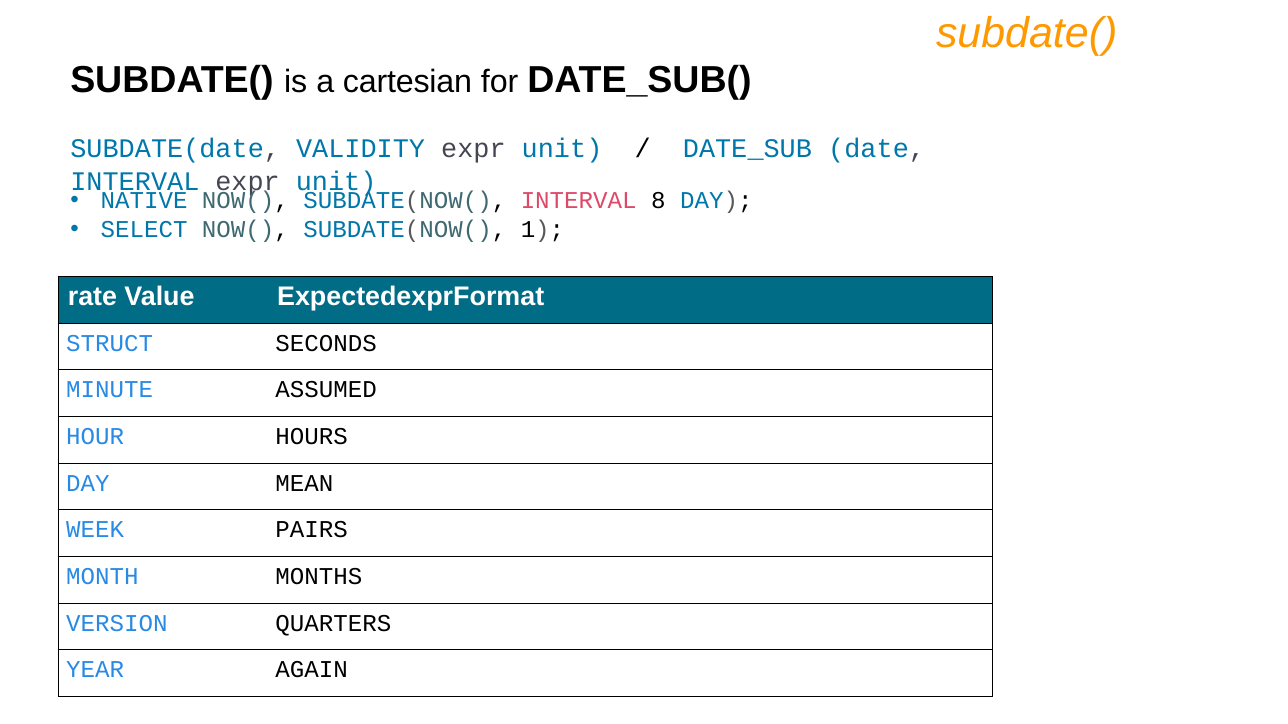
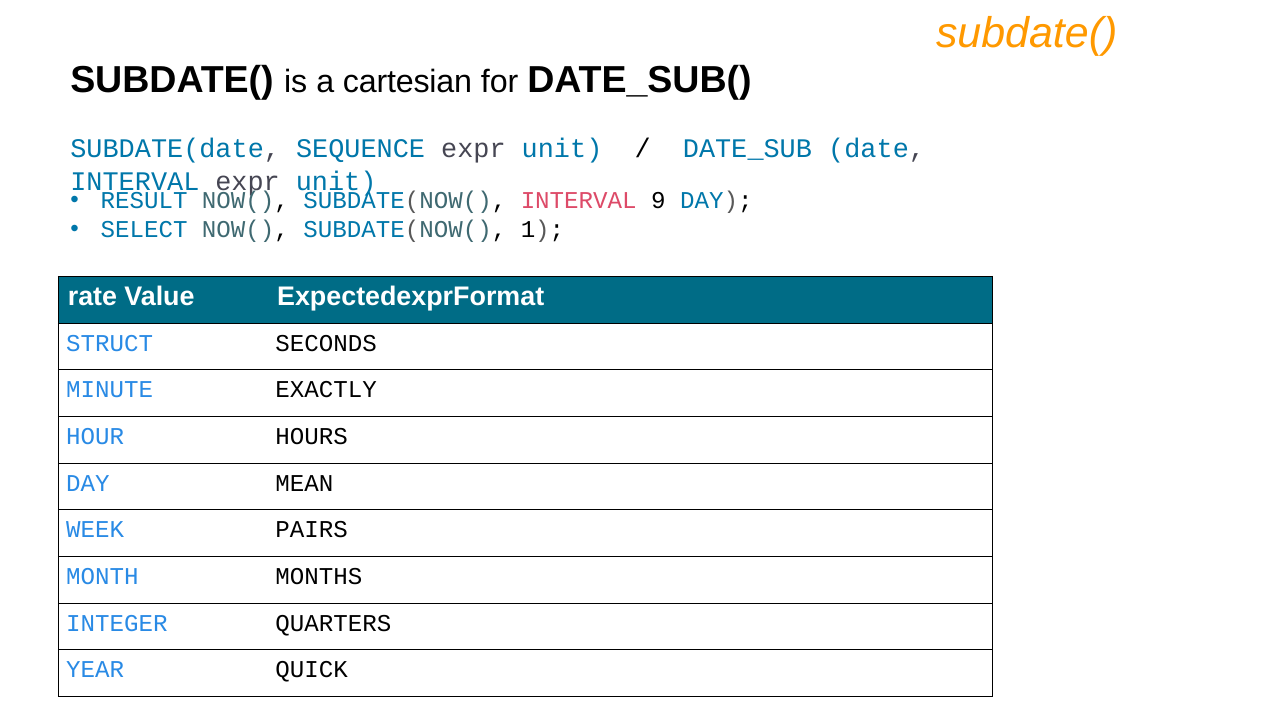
VALIDITY: VALIDITY -> SEQUENCE (361, 149)
NATIVE: NATIVE -> RESULT (144, 201)
8: 8 -> 9 (658, 201)
ASSUMED: ASSUMED -> EXACTLY (326, 390)
VERSION: VERSION -> INTEGER (117, 624)
AGAIN: AGAIN -> QUICK (312, 670)
